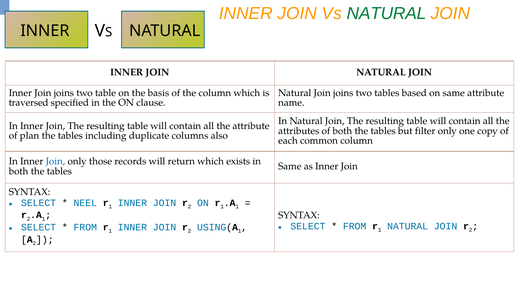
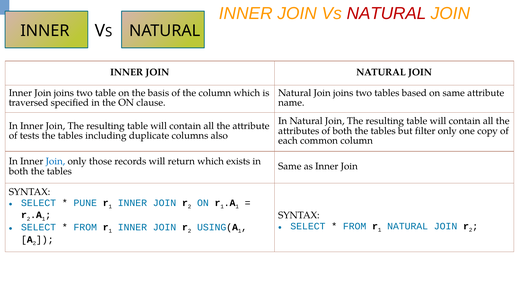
NATURAL colour: green -> red (386, 14)
plan: plan -> tests (30, 136)
NEEL: NEEL -> PUNE (85, 203)
